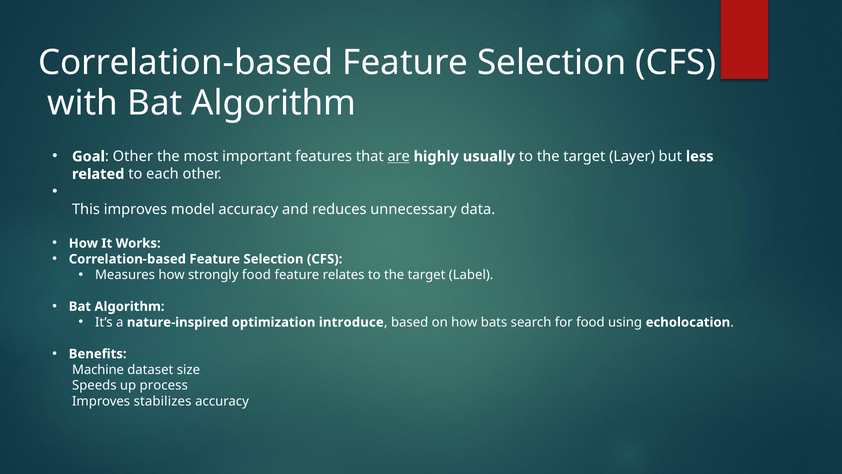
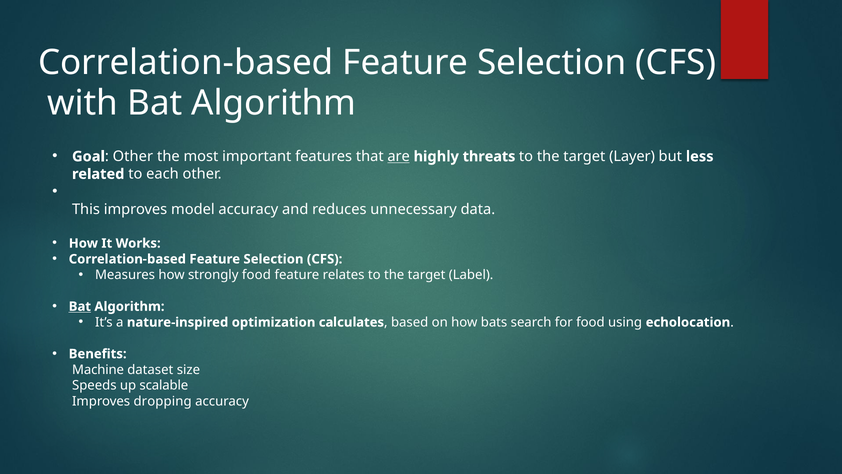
usually: usually -> threats (489, 156)
Bat underline: none -> present (80, 306)
introduce: introduce -> calculates (351, 322)
process: process -> scalable (164, 385)
stabilizes: stabilizes -> dropping (163, 401)
